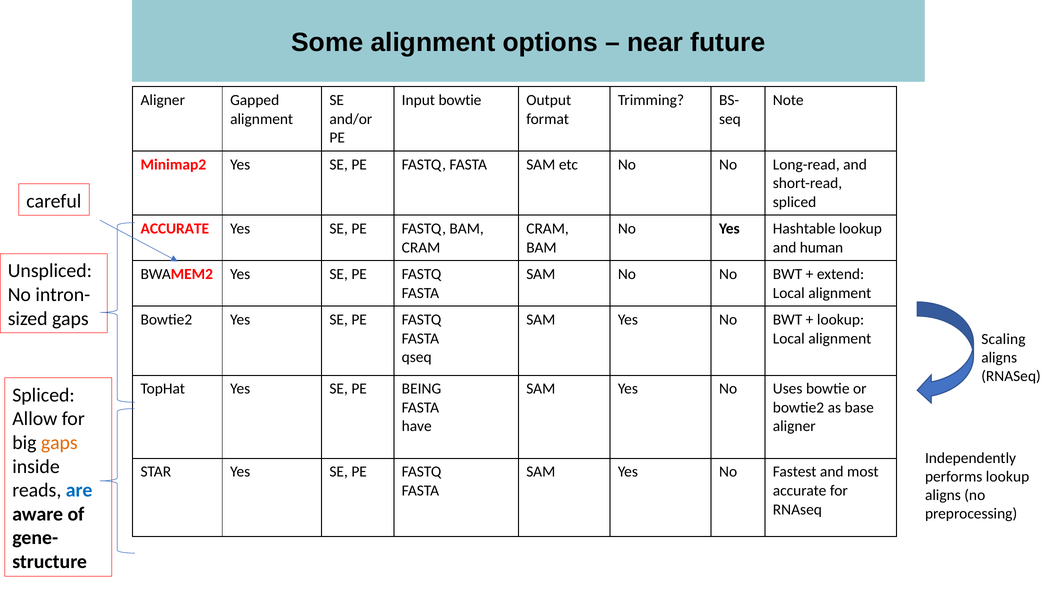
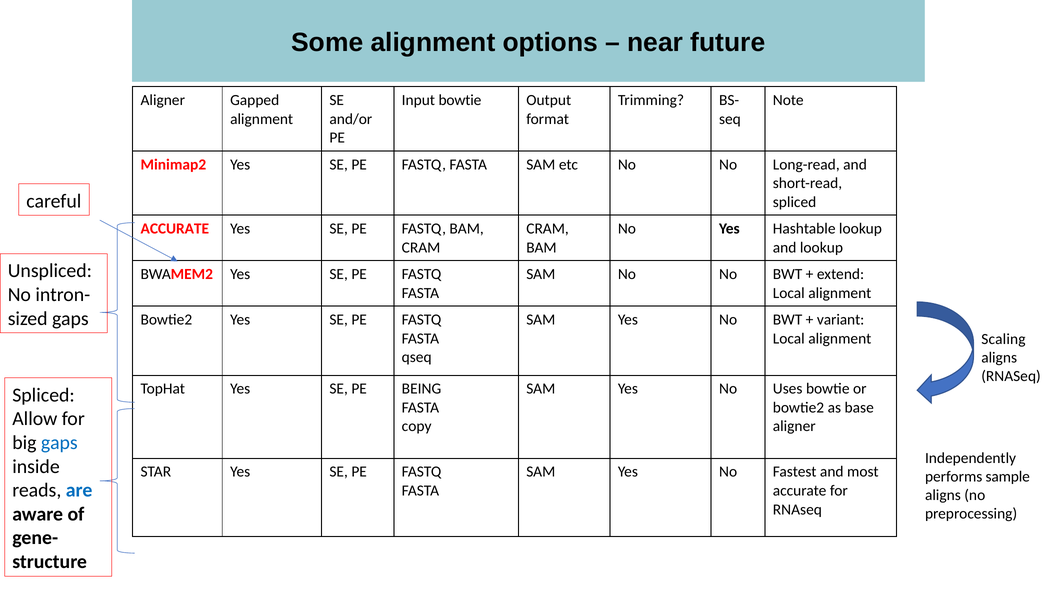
and human: human -> lookup (821, 247)
lookup: lookup -> variant (841, 320)
have: have -> copy (417, 426)
gaps colour: orange -> blue (59, 442)
performs lookup: lookup -> sample (1008, 476)
